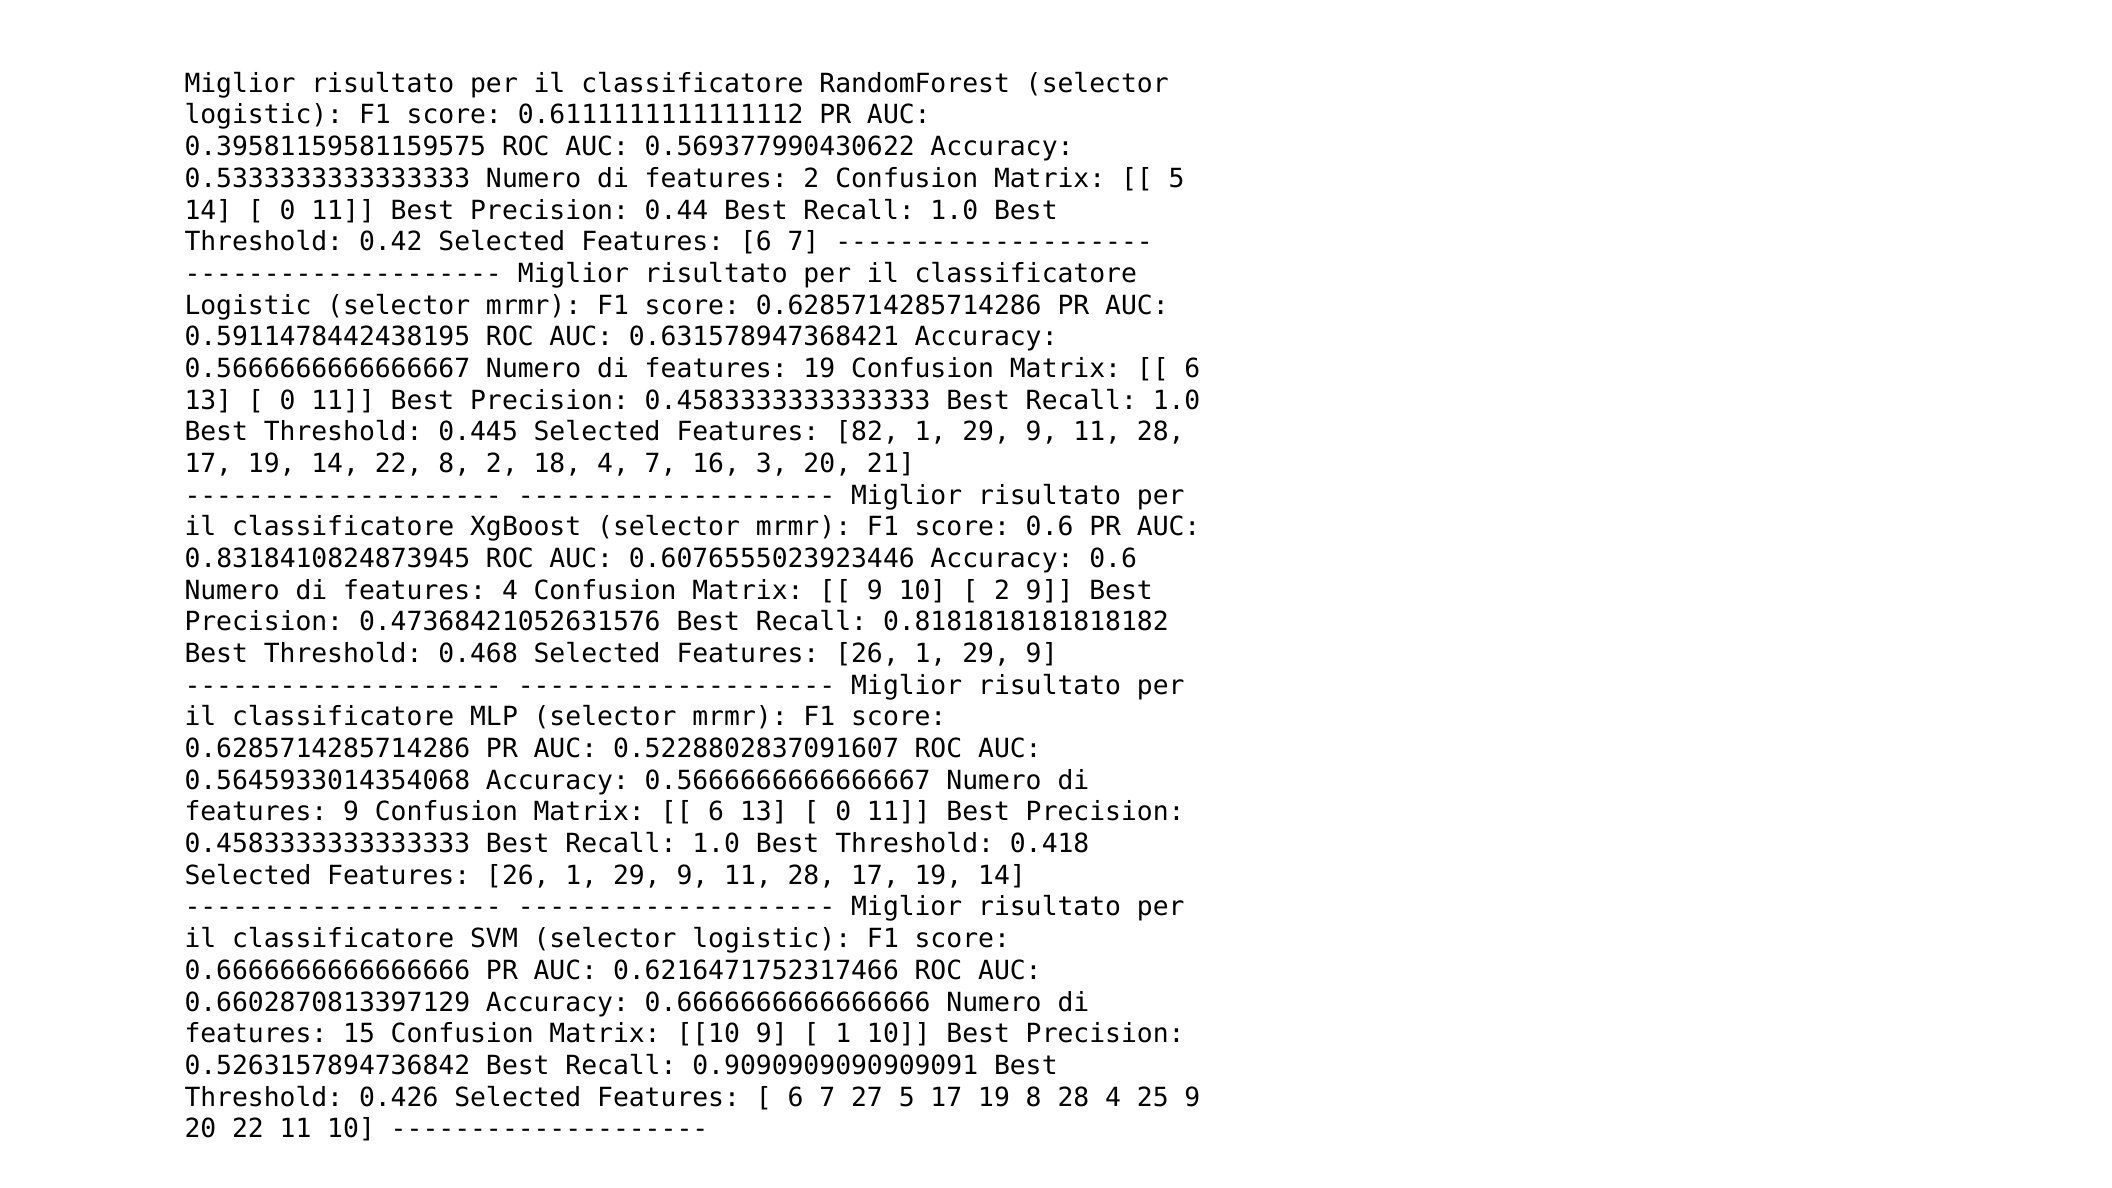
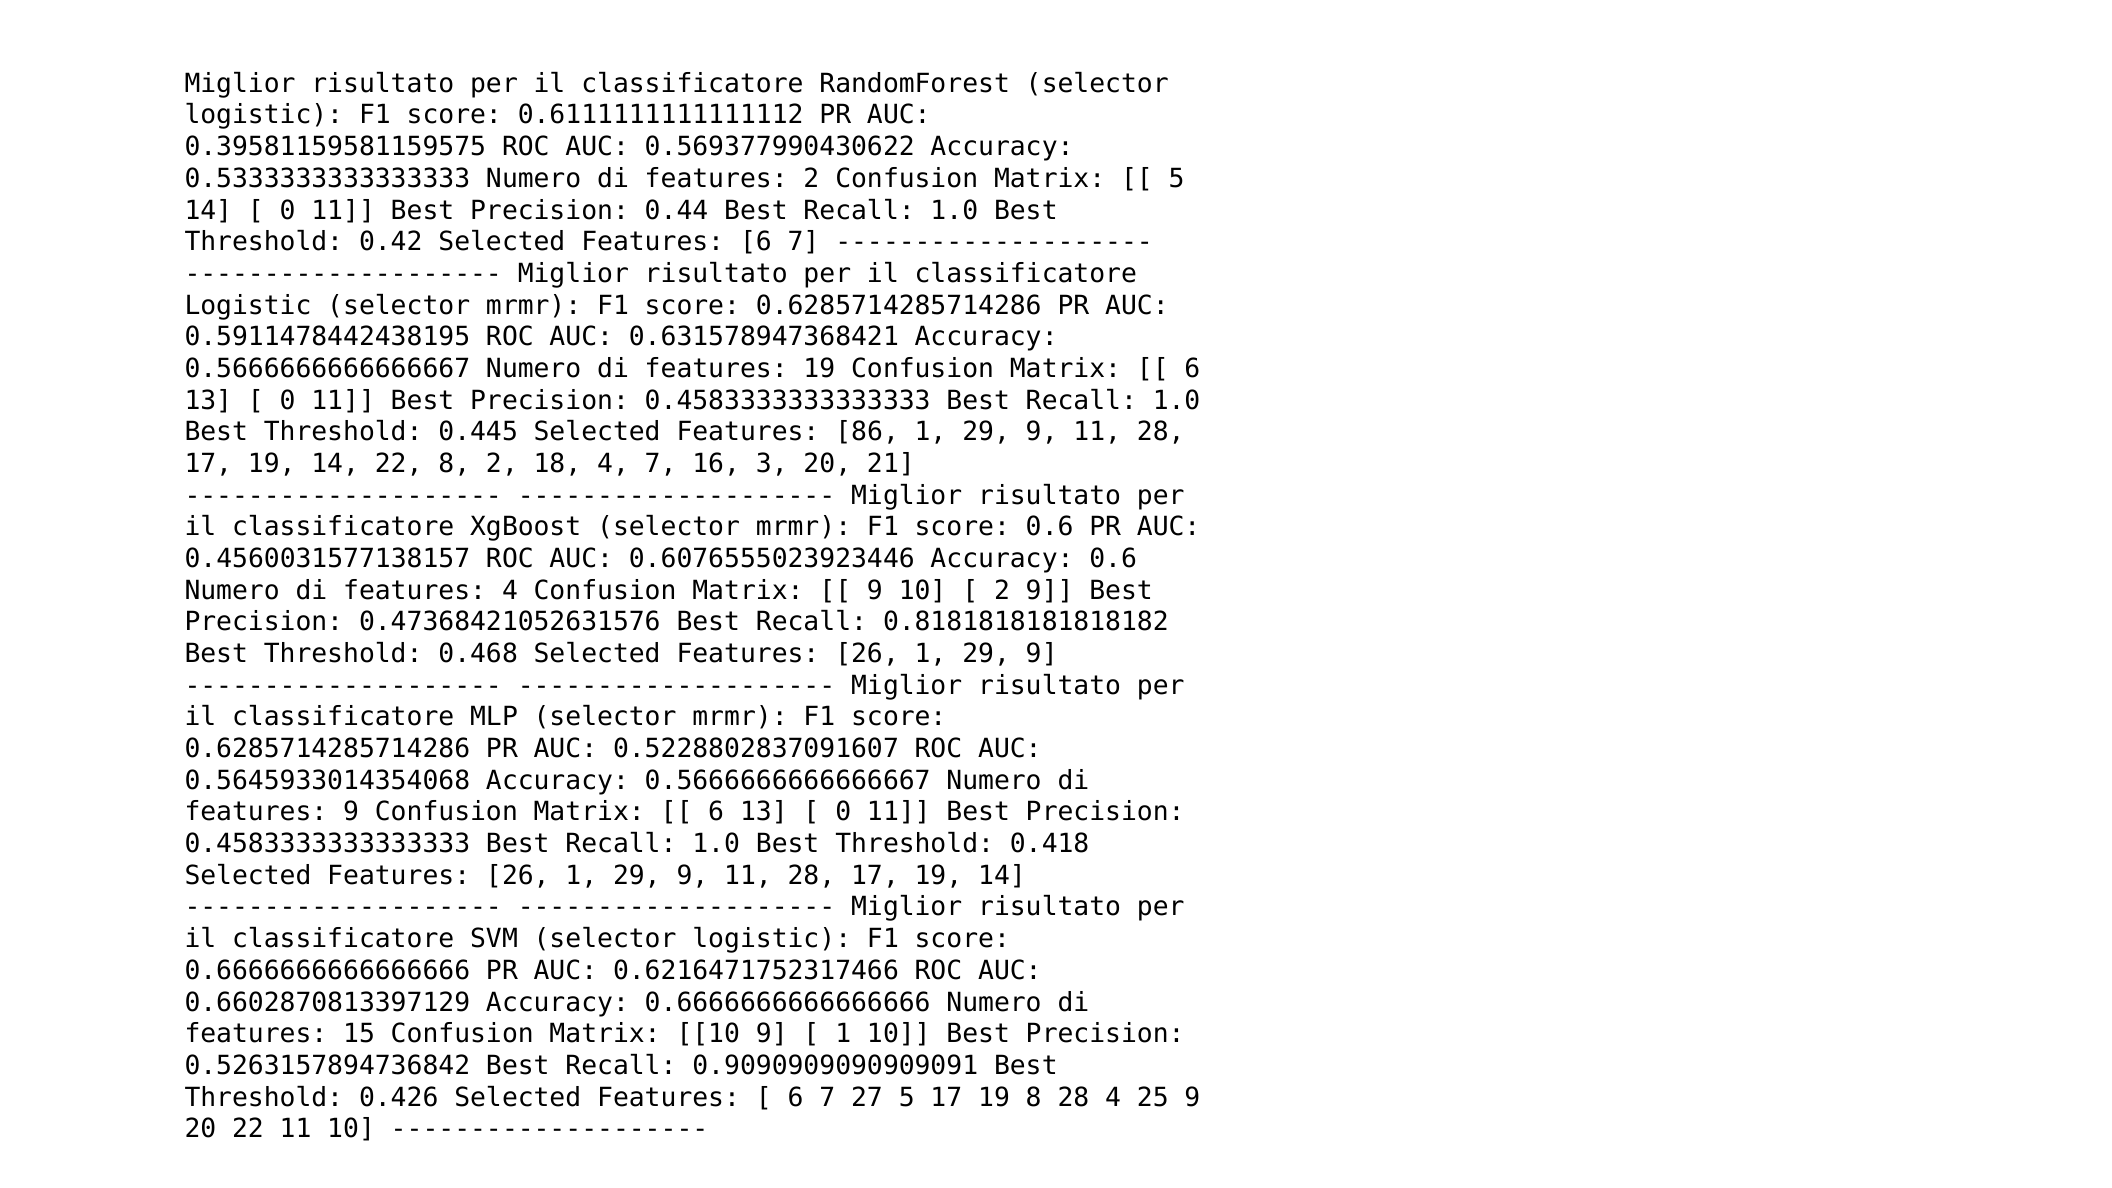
82: 82 -> 86 (867, 432)
0.8318410824873945: 0.8318410824873945 -> 0.4560031577138157 (327, 559)
